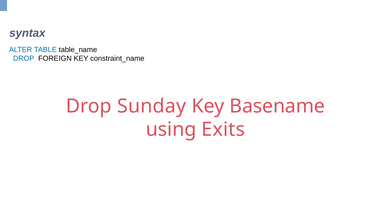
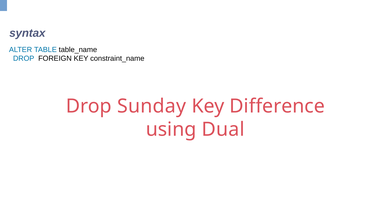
Basename: Basename -> Difference (277, 106)
Exits: Exits -> Dual (223, 129)
